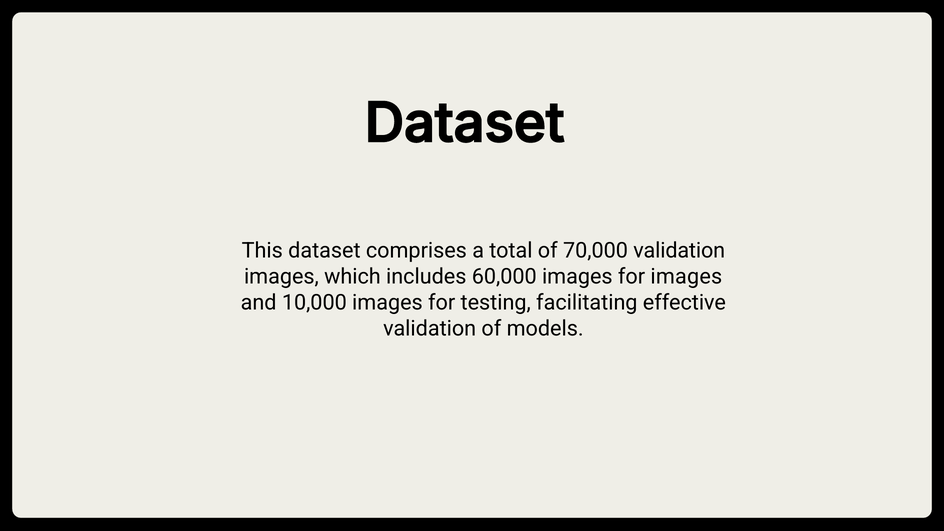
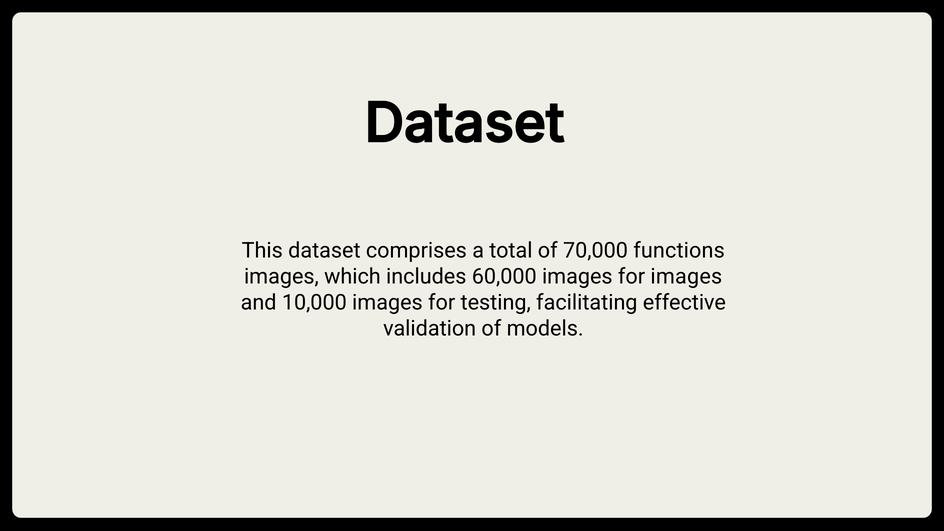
70,000 validation: validation -> functions (679, 251)
